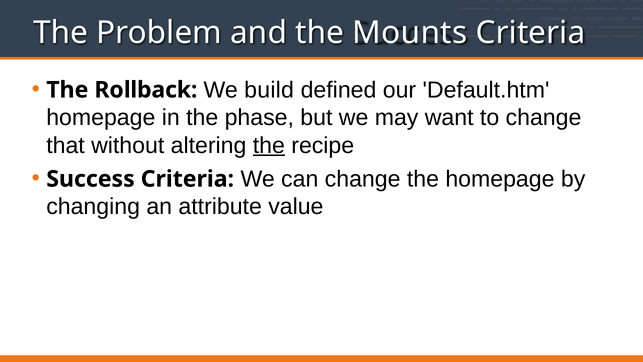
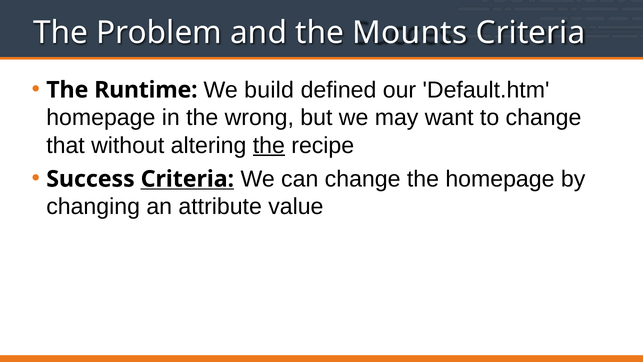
Rollback: Rollback -> Runtime (146, 90)
phase: phase -> wrong (259, 118)
Criteria underline: none -> present (187, 179)
